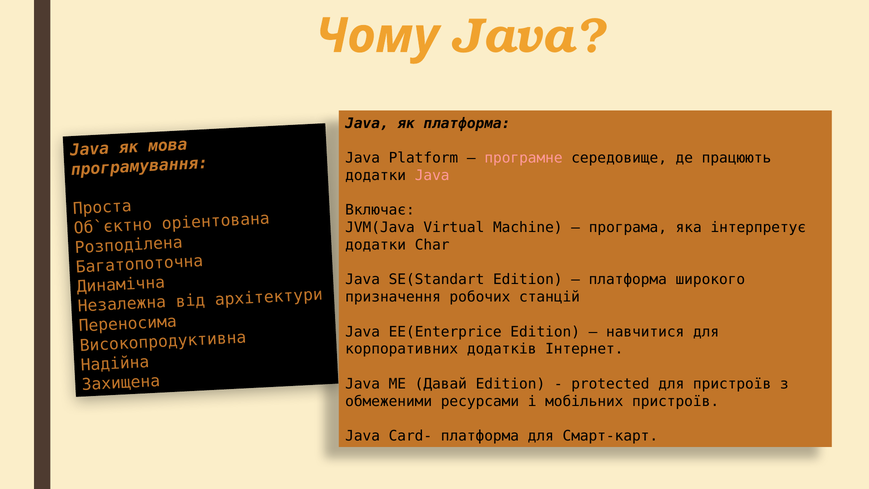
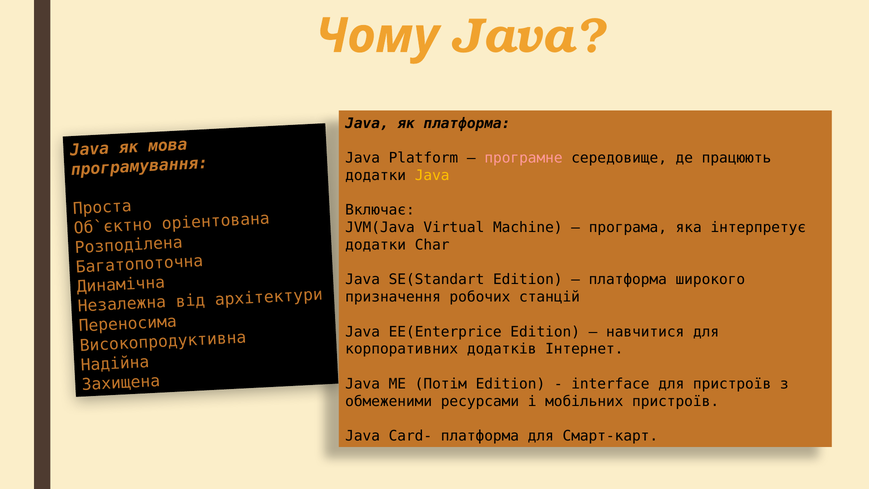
Java colour: pink -> yellow (432, 175)
Давай: Давай -> Потім (441, 384)
protected: protected -> interface (610, 384)
